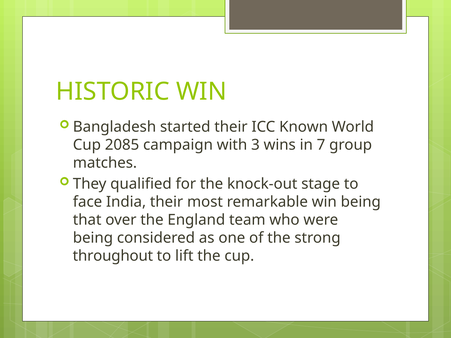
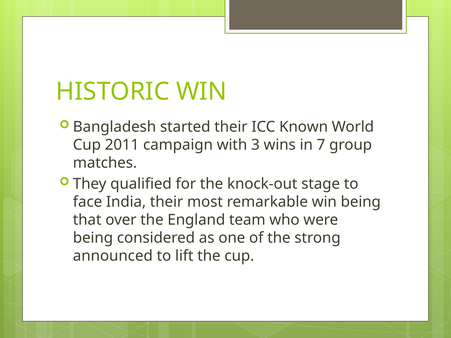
2085: 2085 -> 2011 (122, 145)
throughout: throughout -> announced (113, 256)
